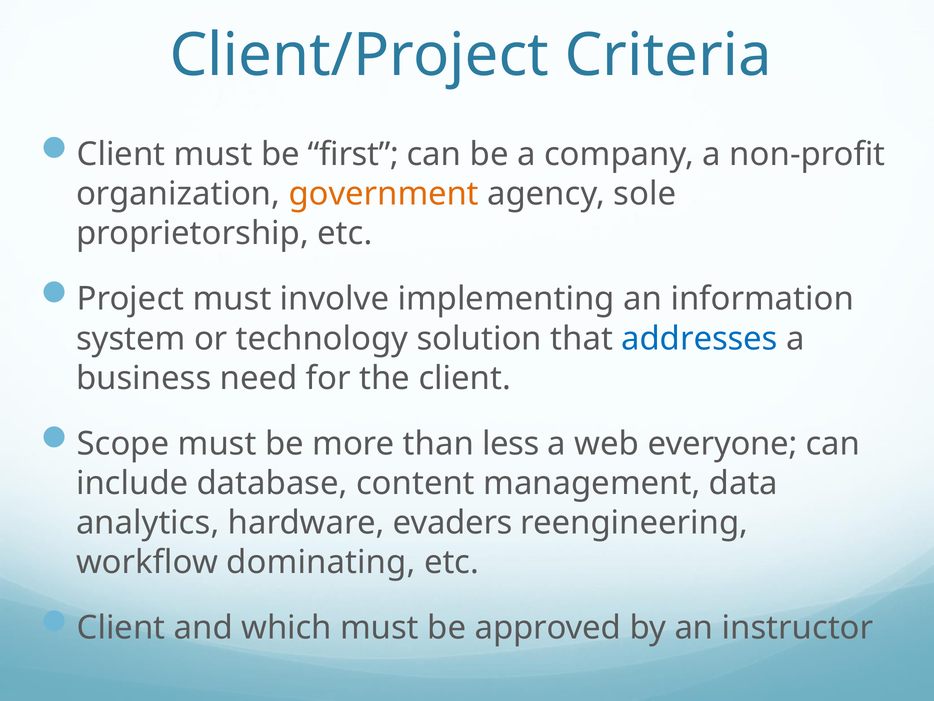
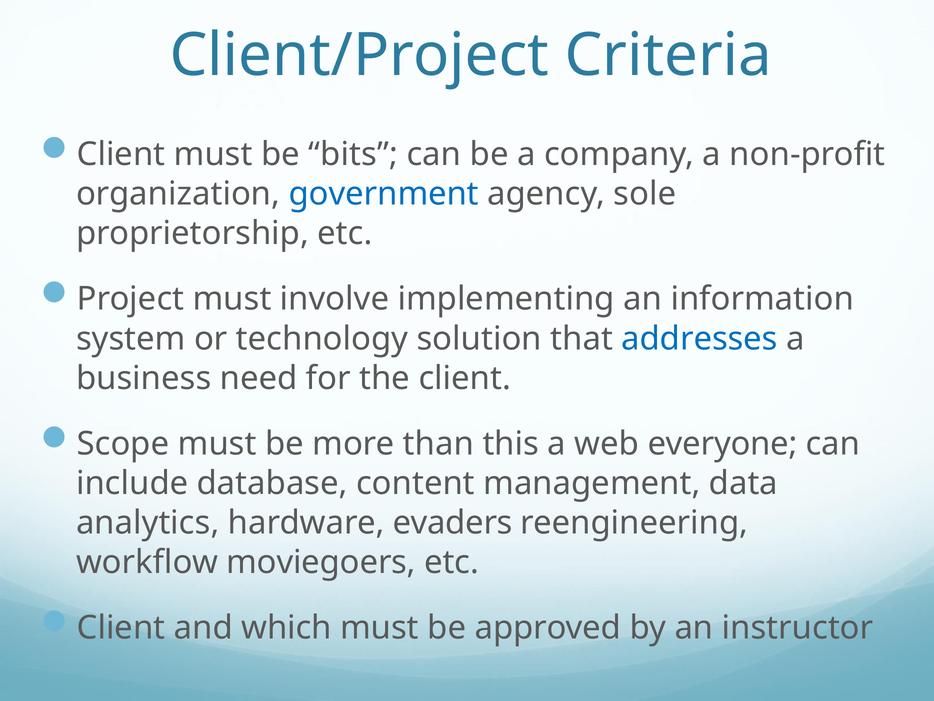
first: first -> bits (353, 154)
government colour: orange -> blue (384, 194)
less: less -> this (511, 443)
dominating: dominating -> moviegoers (321, 562)
